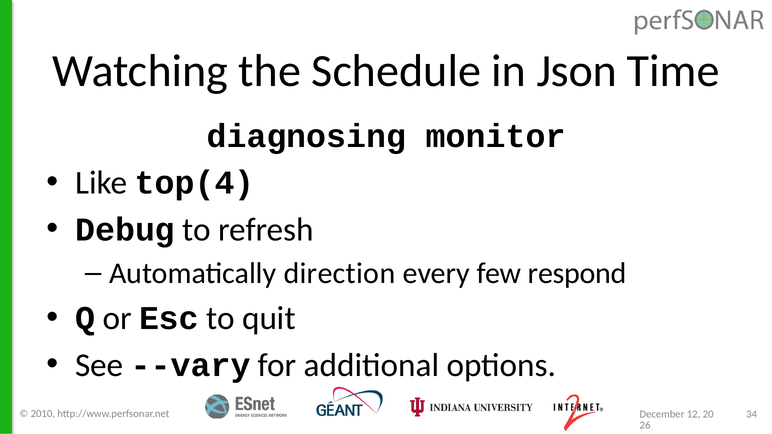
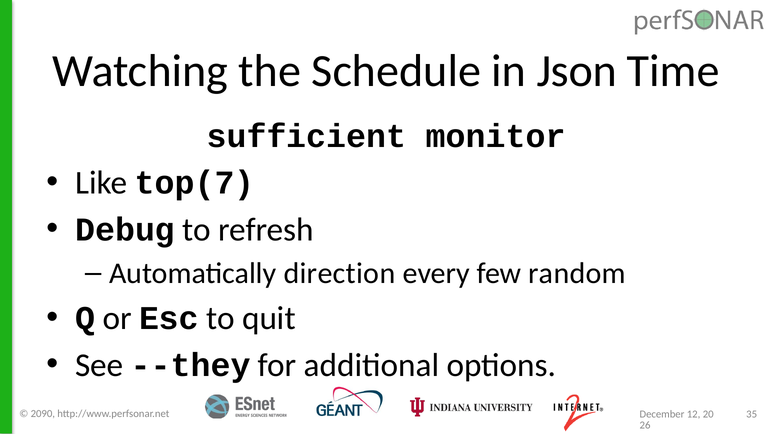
diagnosing: diagnosing -> sufficient (306, 136)
top(4: top(4 -> top(7 (195, 183)
respond: respond -> random (577, 274)
--vary: --vary -> --they (191, 365)
2010: 2010 -> 2090 (43, 414)
34: 34 -> 35 (752, 415)
